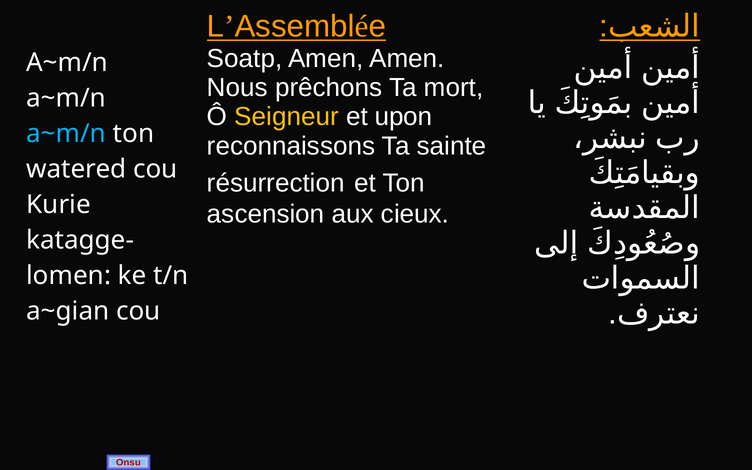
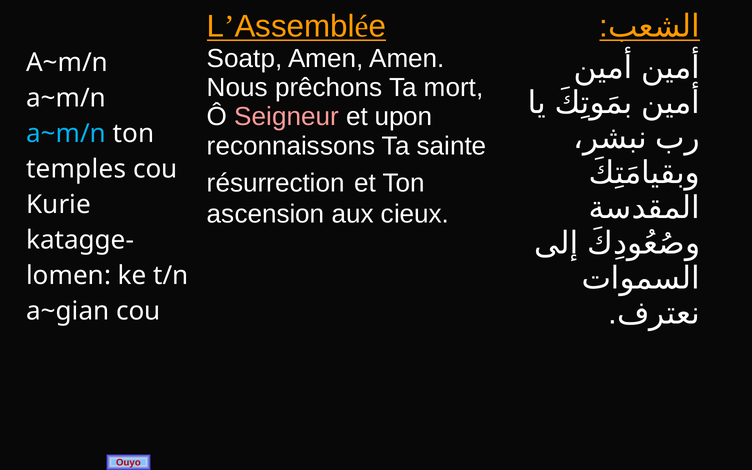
Seigneur colour: yellow -> pink (287, 117)
watered: watered -> temples (76, 169)
Onsu: Onsu -> Ouyo (128, 463)
